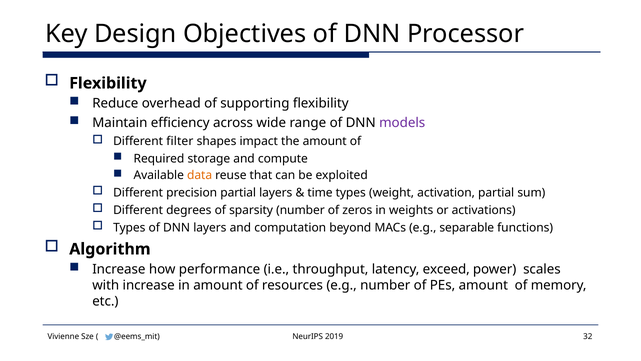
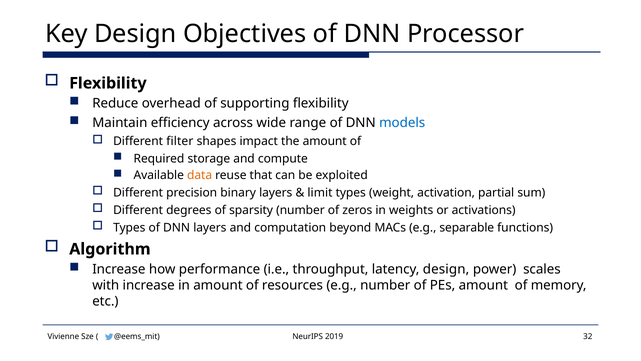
models colour: purple -> blue (402, 123)
precision partial: partial -> binary (238, 193)
time: time -> limit (320, 193)
latency exceed: exceed -> design (446, 269)
